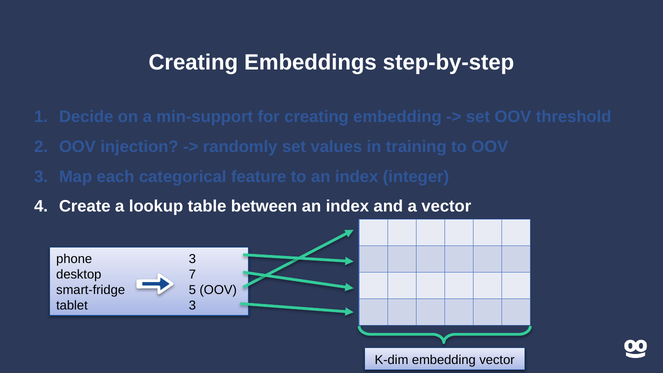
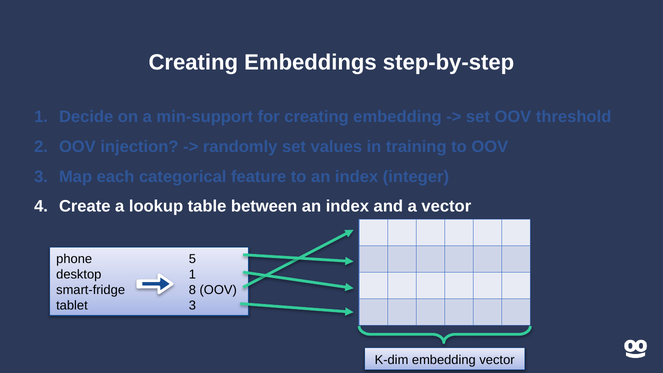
phone 3: 3 -> 5 (192, 259)
desktop 7: 7 -> 1 (192, 275)
5: 5 -> 8 (192, 290)
